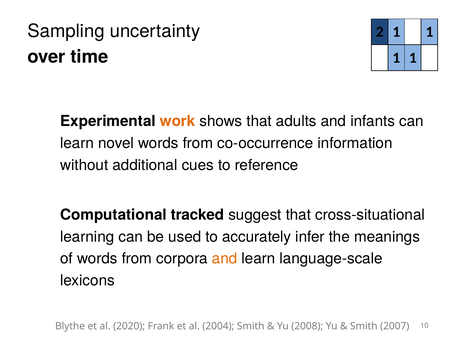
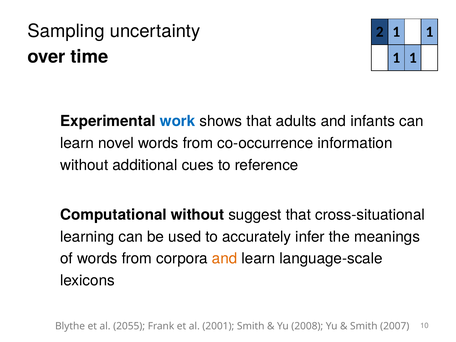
work colour: orange -> blue (178, 121)
Computational tracked: tracked -> without (198, 215)
2020: 2020 -> 2055 (129, 326)
2004: 2004 -> 2001 (218, 326)
